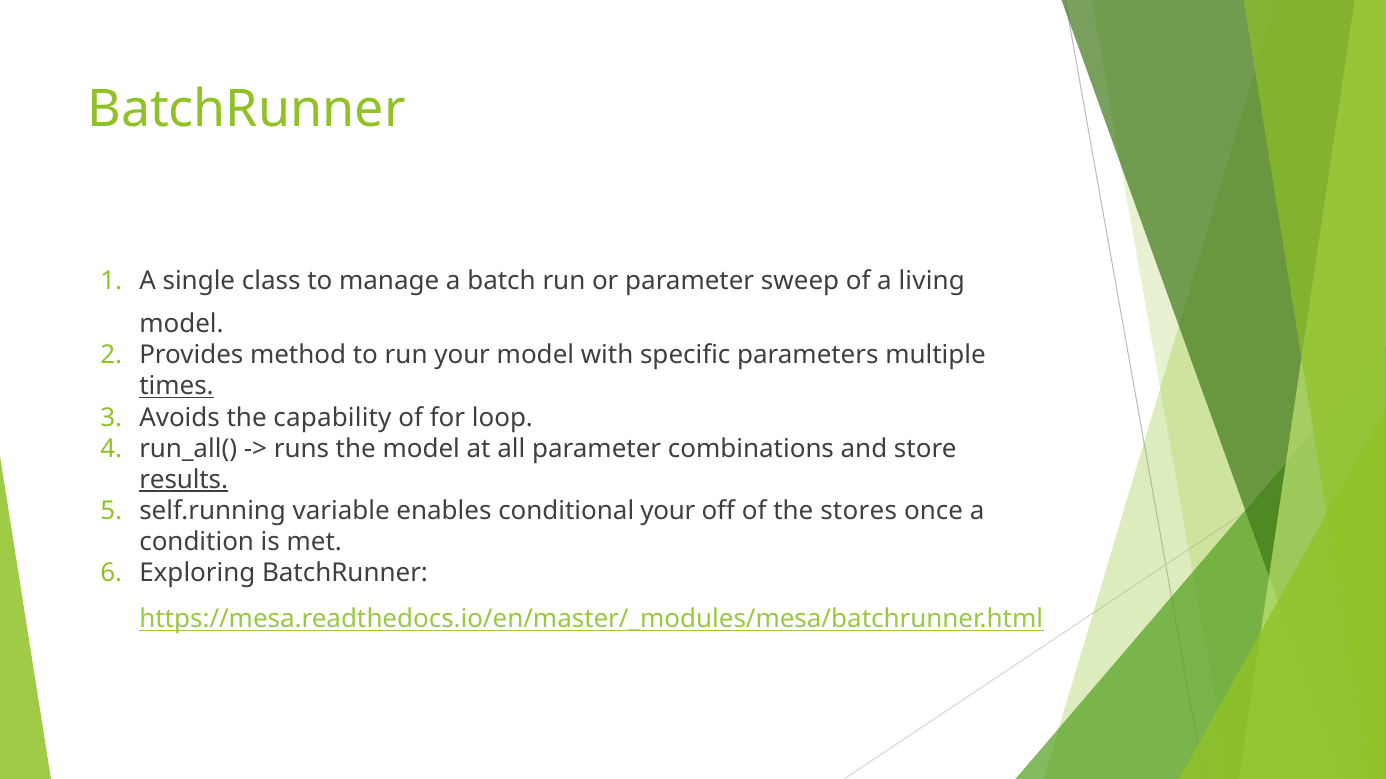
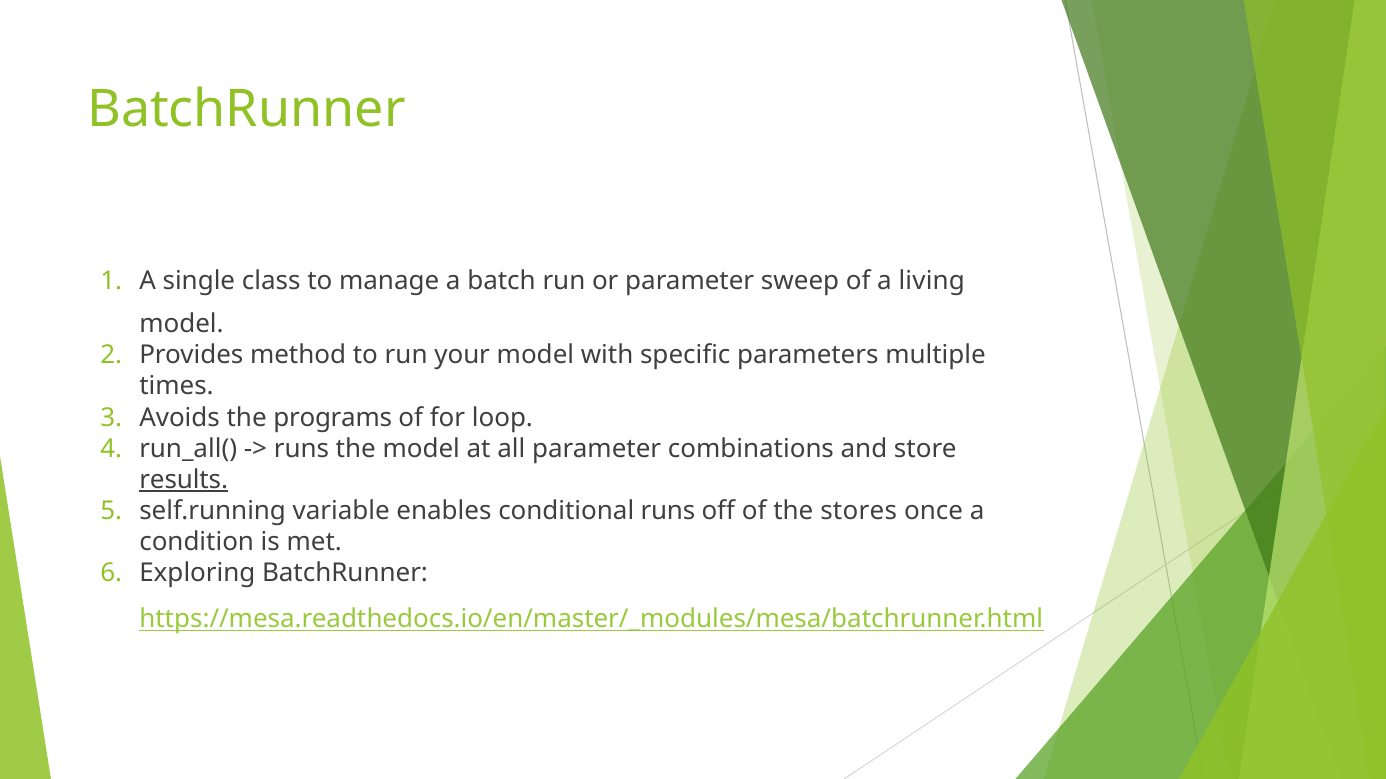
times underline: present -> none (177, 387)
capability: capability -> programs (333, 418)
conditional your: your -> runs (668, 511)
